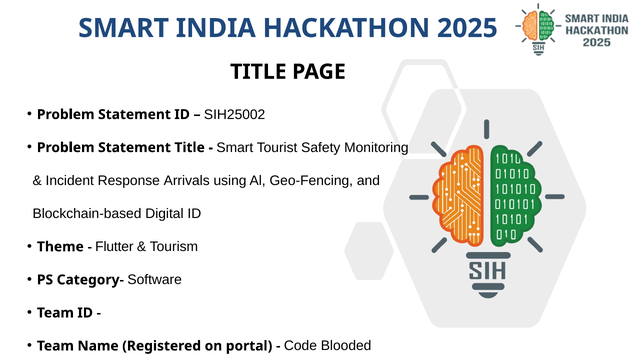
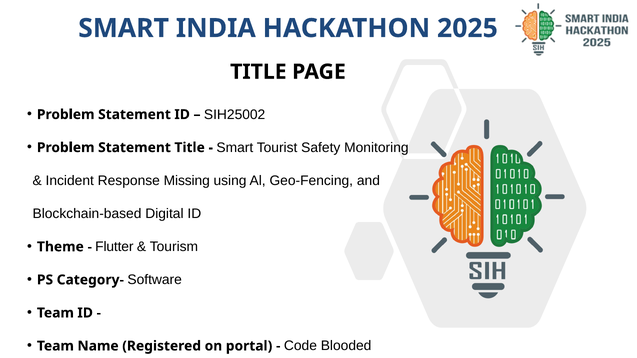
Arrivals: Arrivals -> Missing (187, 181)
